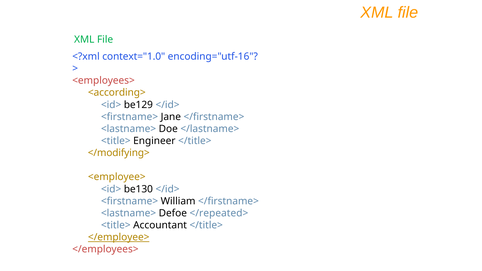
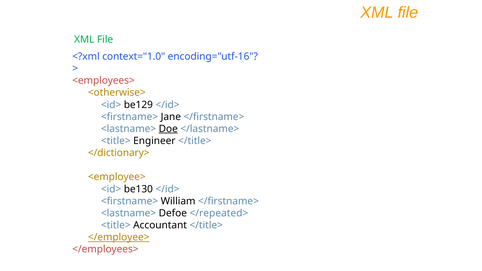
<according>: <according> -> <otherwise> (117, 93)
Doe underline: none -> present (168, 129)
</modifying>: </modifying> -> </dictionary> (119, 153)
